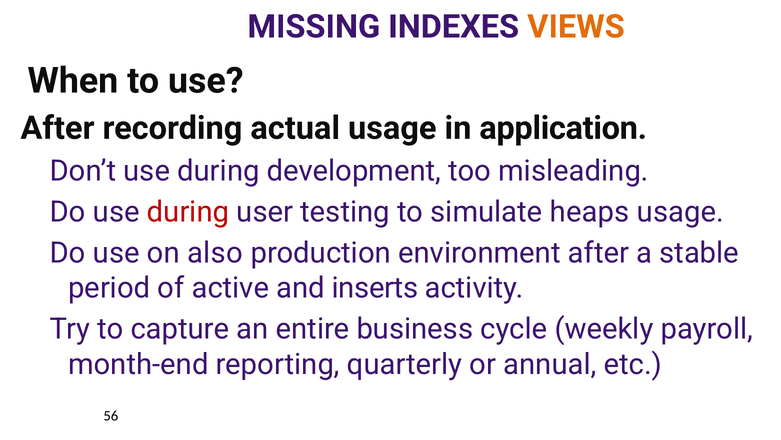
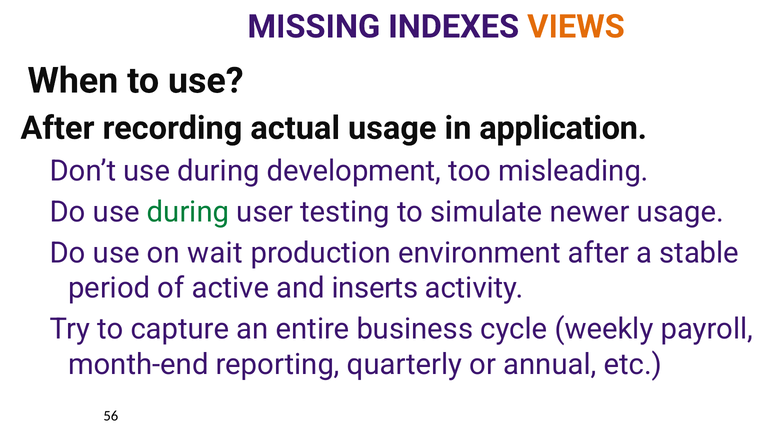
during colour: red -> green (188, 212)
heaps: heaps -> newer (590, 212)
also: also -> wait (215, 253)
